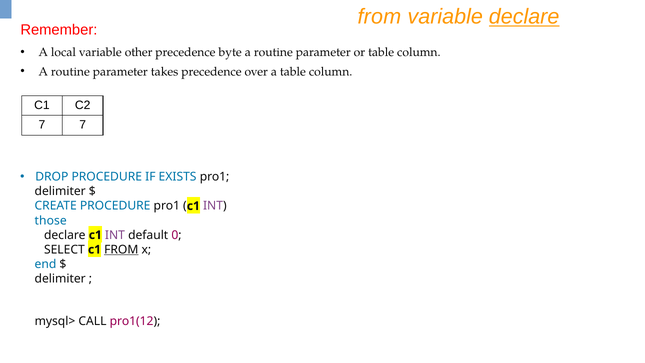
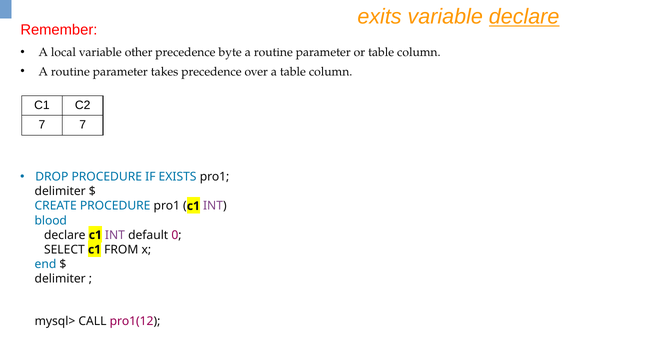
from: from -> exits (379, 17)
those: those -> blood (51, 220)
FROM underline: present -> none (121, 249)
